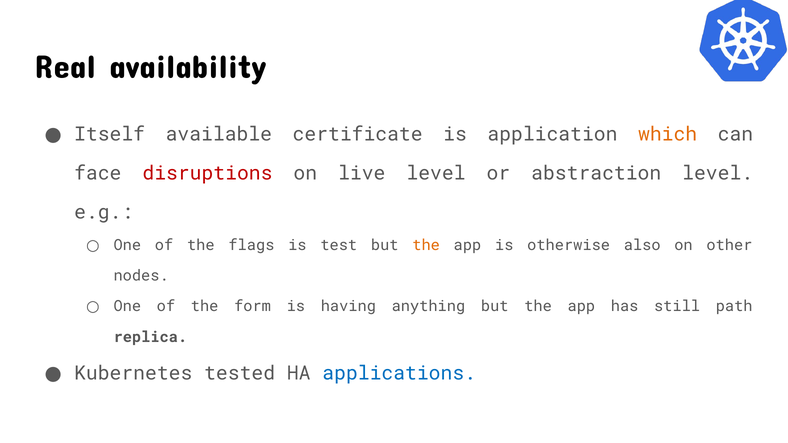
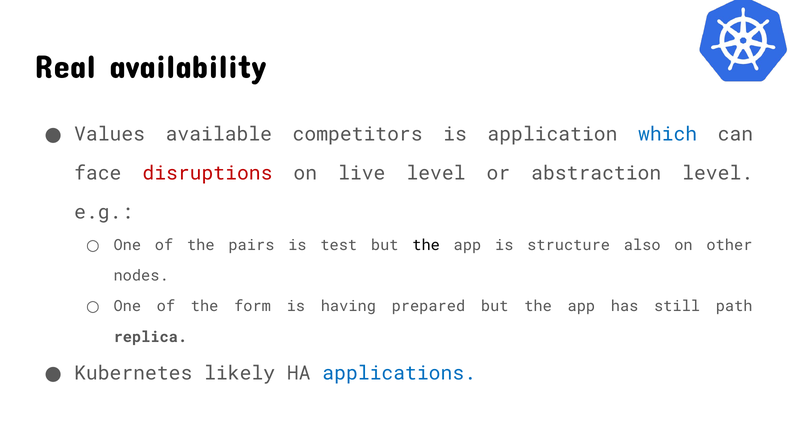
Itself: Itself -> Values (110, 134)
certificate: certificate -> competitors (358, 134)
which colour: orange -> blue (668, 134)
flags: flags -> pairs (251, 246)
the colour: orange -> black (426, 246)
otherwise: otherwise -> structure (569, 246)
anything: anything -> prepared (428, 307)
tested: tested -> likely (240, 374)
